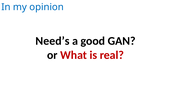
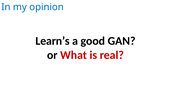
Need’s: Need’s -> Learn’s (53, 41)
